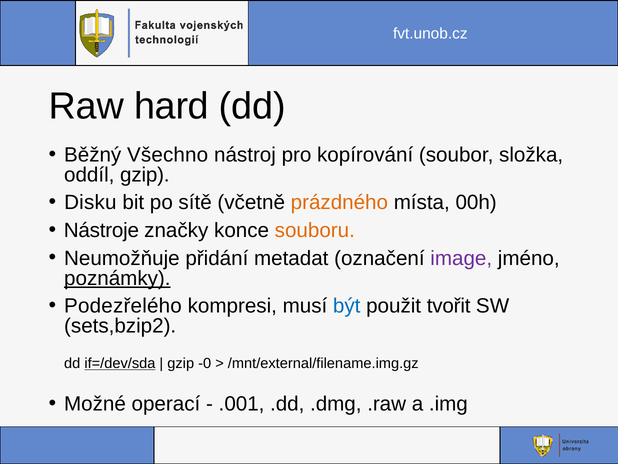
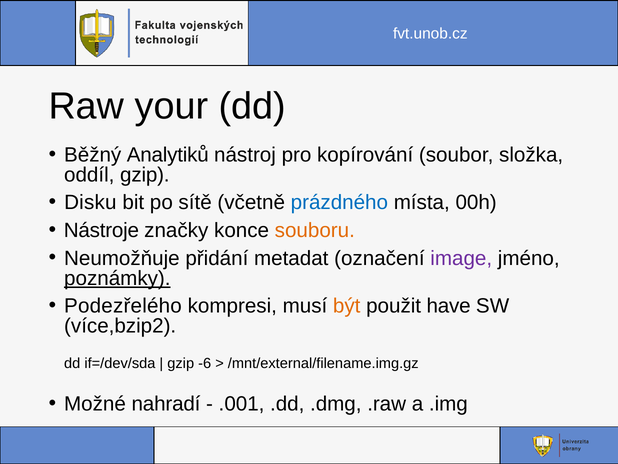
hard: hard -> your (171, 106)
Všechno: Všechno -> Analytiků (168, 155)
prázdného colour: orange -> blue (339, 202)
být colour: blue -> orange (347, 306)
tvořit: tvořit -> have (449, 306)
sets,bzip2: sets,bzip2 -> více,bzip2 (120, 326)
if=/dev/sda underline: present -> none (120, 363)
-0: -0 -> -6 (205, 363)
operací: operací -> nahradí (166, 403)
